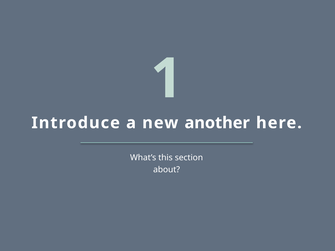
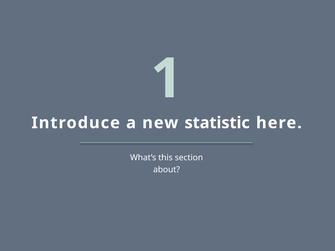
another: another -> statistic (217, 123)
